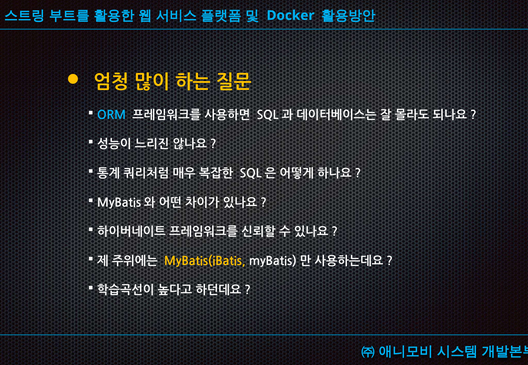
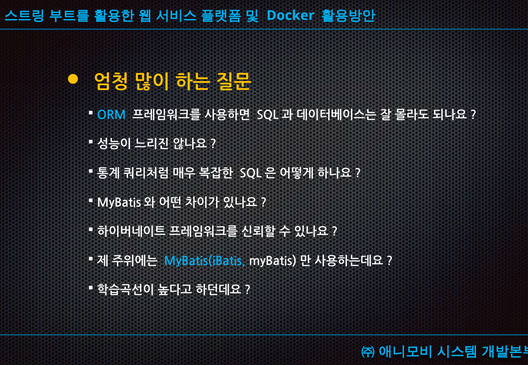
MyBatis(iBatis colour: yellow -> light blue (205, 261)
